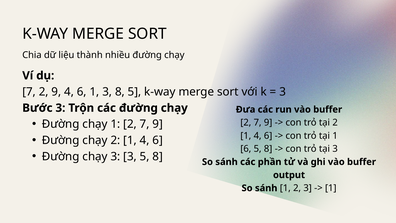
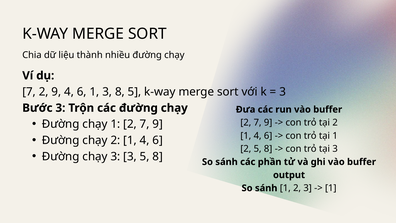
6: 6 -> 2 (246, 149)
